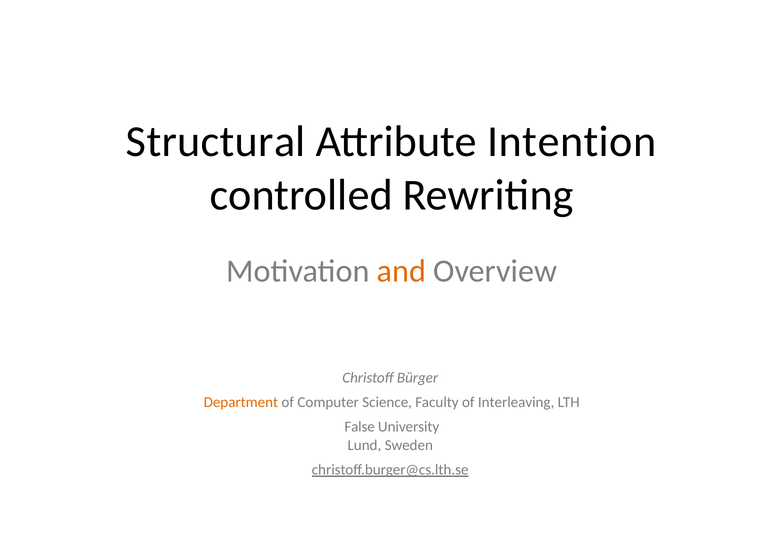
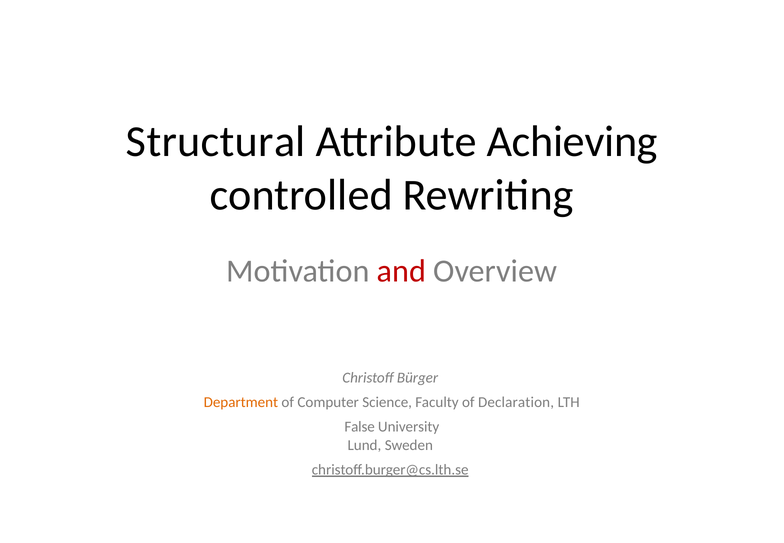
Intention: Intention -> Achieving (572, 142)
and colour: orange -> red (402, 271)
Interleaving: Interleaving -> Declaration (516, 402)
